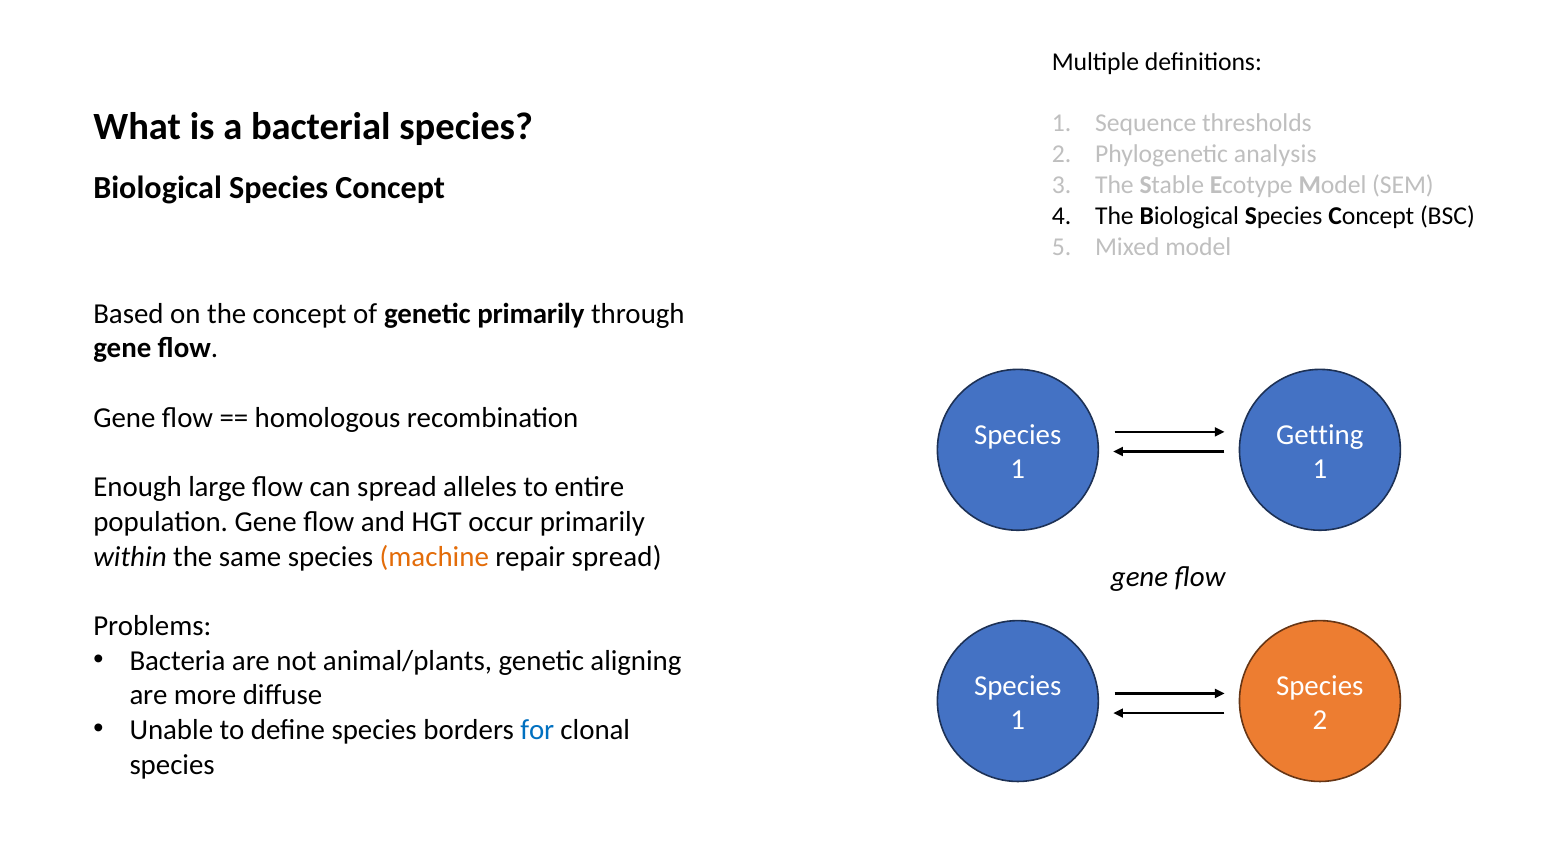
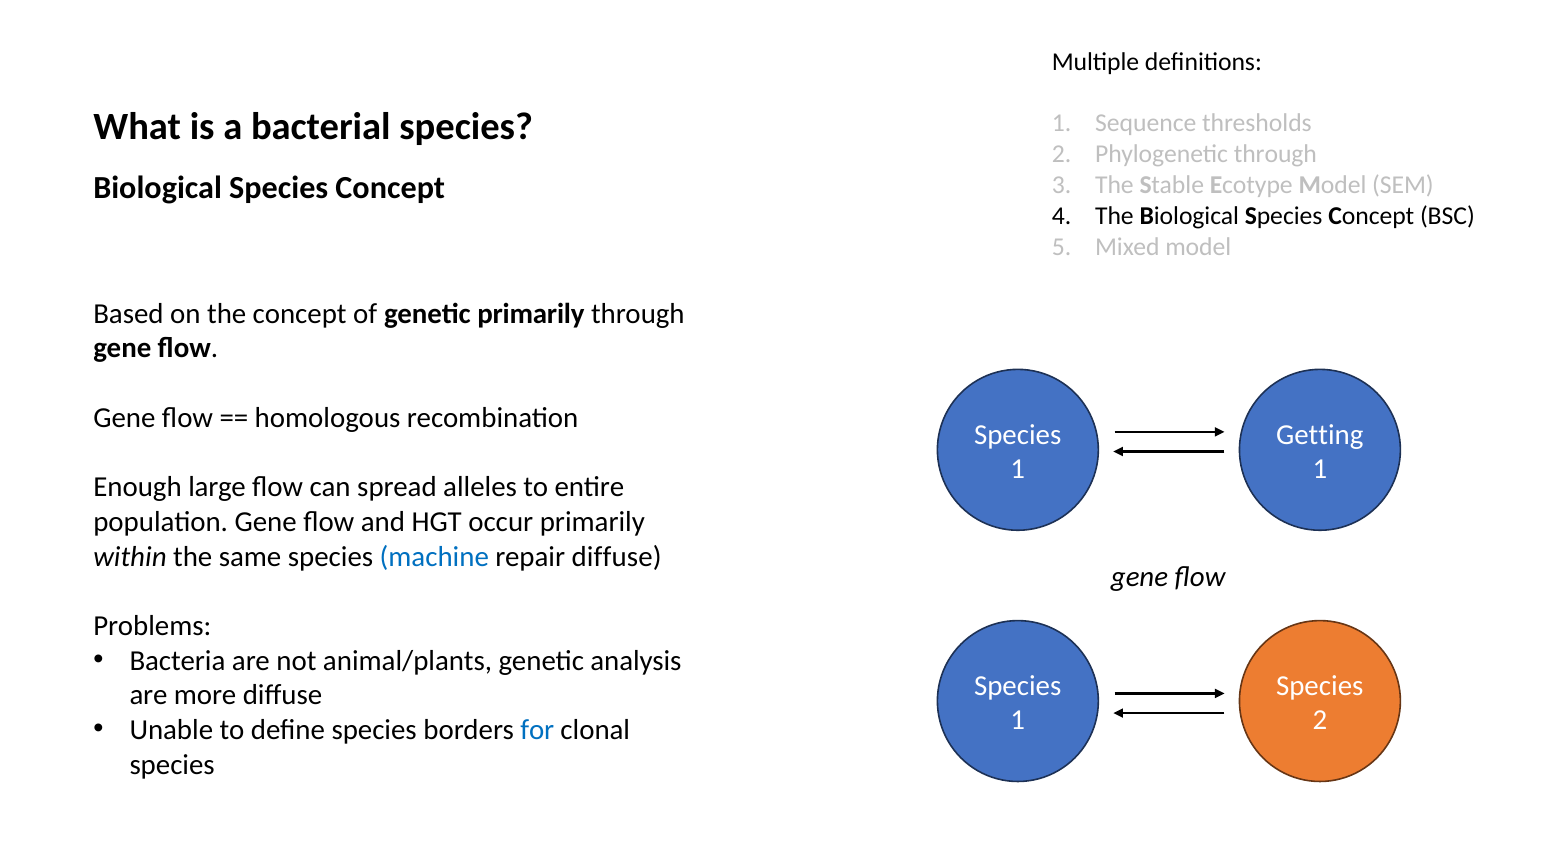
Phylogenetic analysis: analysis -> through (1275, 154)
machine colour: orange -> blue (434, 557)
repair spread: spread -> diffuse (617, 557)
aligning: aligning -> analysis (636, 661)
